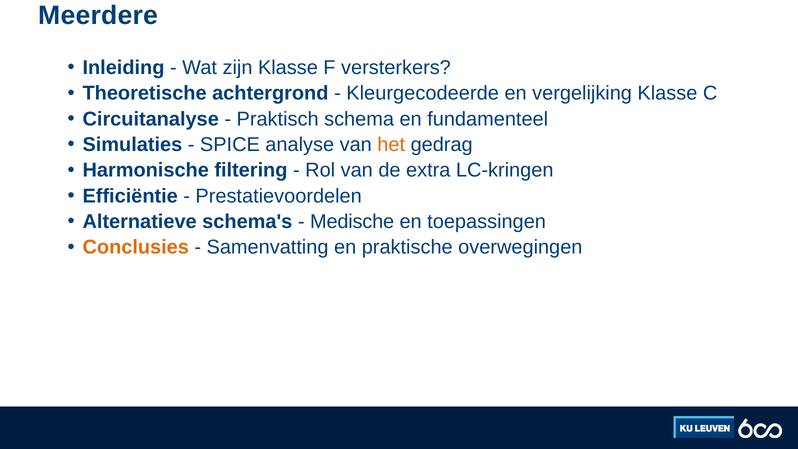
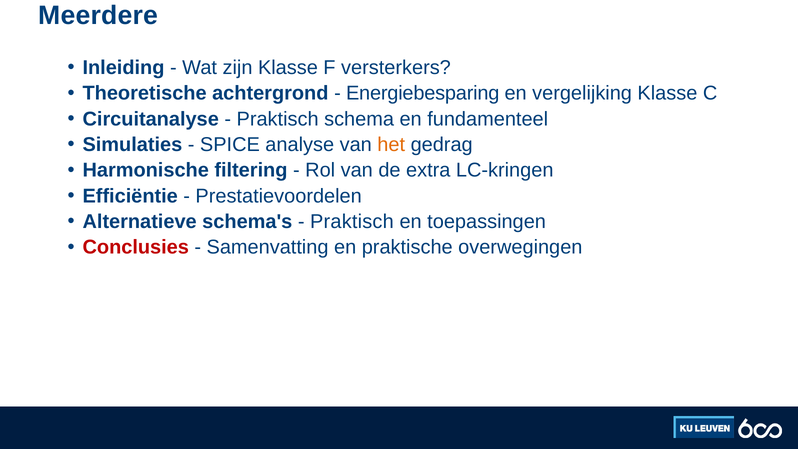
Kleurgecodeerde: Kleurgecodeerde -> Energiebesparing (423, 93)
Medische: Medische -> Praktisch (352, 222)
Conclusies colour: orange -> red (136, 247)
